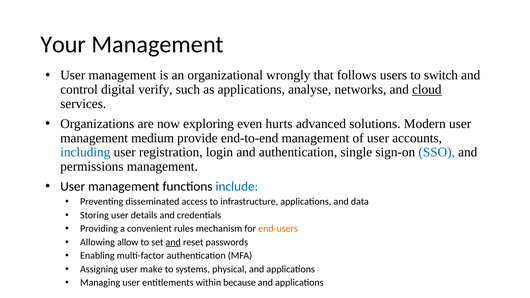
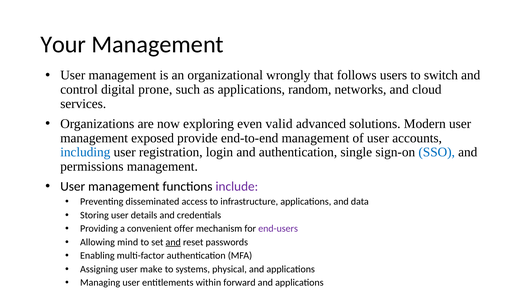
verify: verify -> prone (155, 90)
analyse: analyse -> random (310, 90)
cloud underline: present -> none (427, 90)
hurts: hurts -> valid (279, 124)
medium: medium -> exposed (153, 138)
include colour: blue -> purple (237, 186)
rules: rules -> offer (184, 229)
end-users colour: orange -> purple (278, 229)
allow: allow -> mind (128, 242)
because: because -> forward (239, 283)
